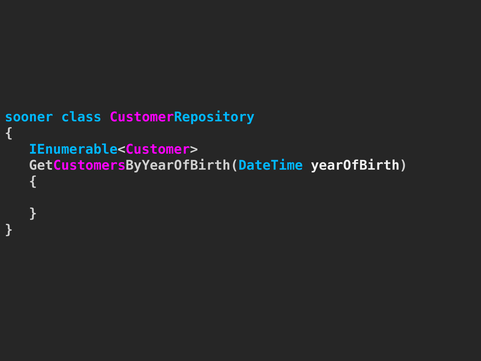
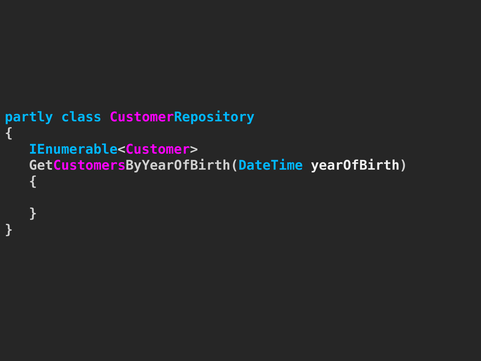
sooner: sooner -> partly (29, 117)
